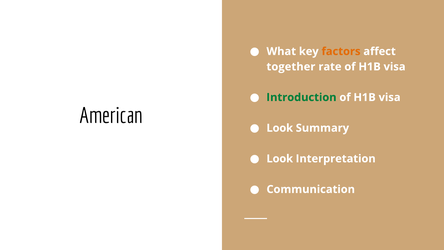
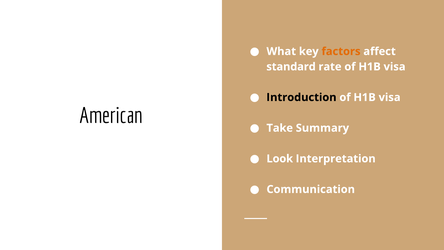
together: together -> standard (291, 67)
Introduction colour: green -> black (302, 97)
Look: Look -> Take (280, 128)
